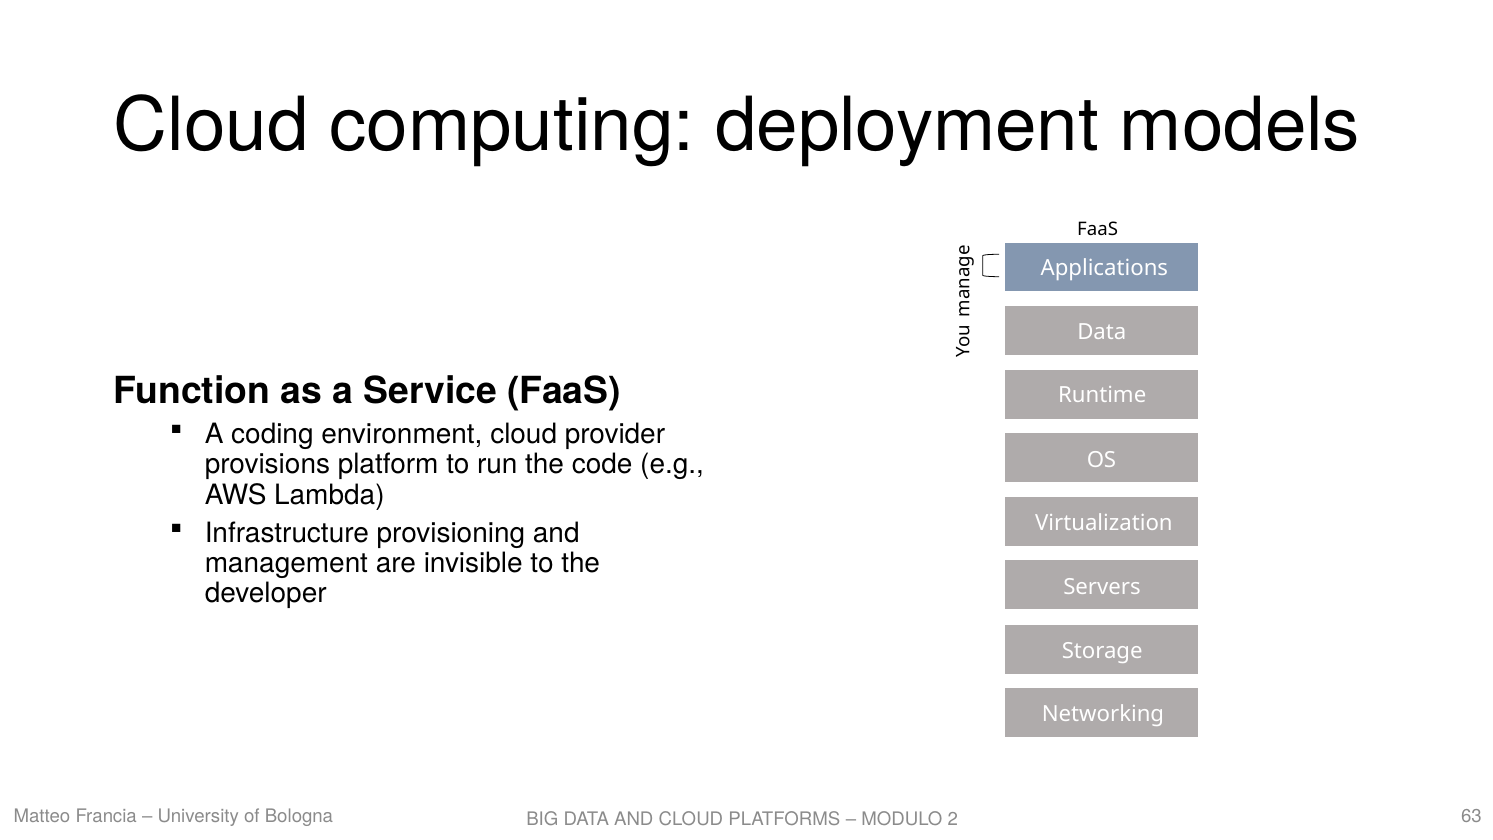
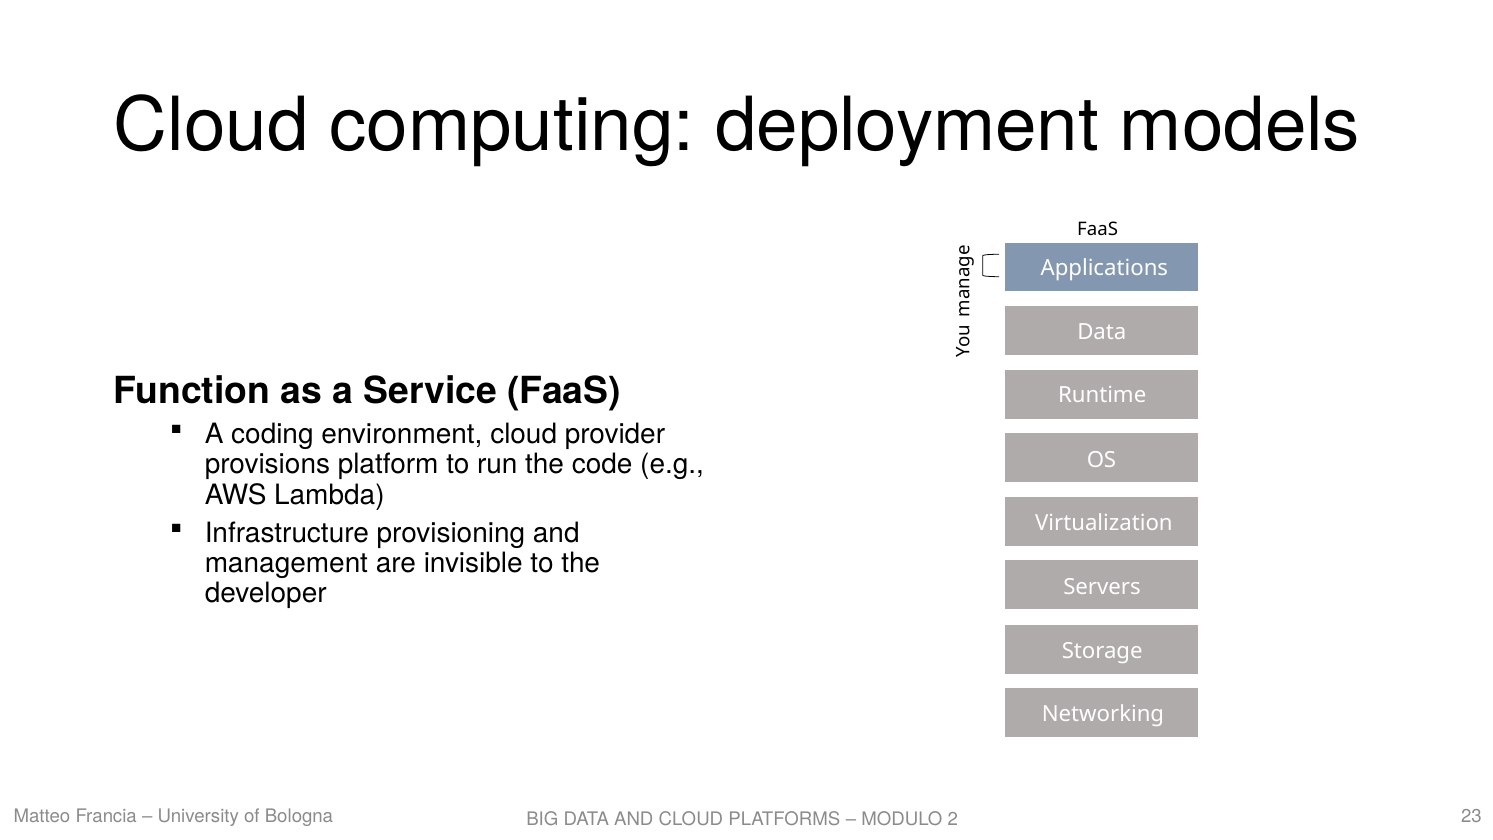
63: 63 -> 23 (1471, 817)
